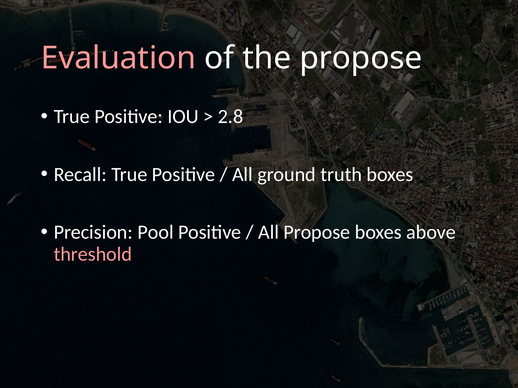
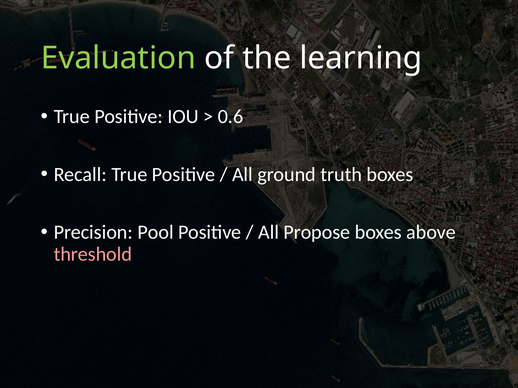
Evaluation colour: pink -> light green (118, 58)
the propose: propose -> learning (361, 58)
2.8: 2.8 -> 0.6 (231, 117)
